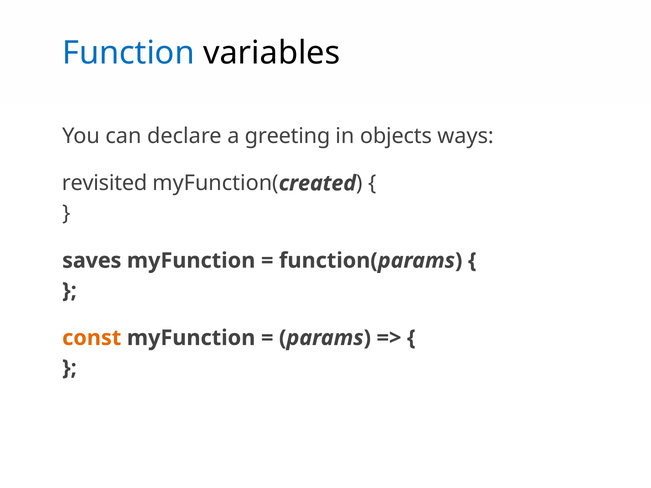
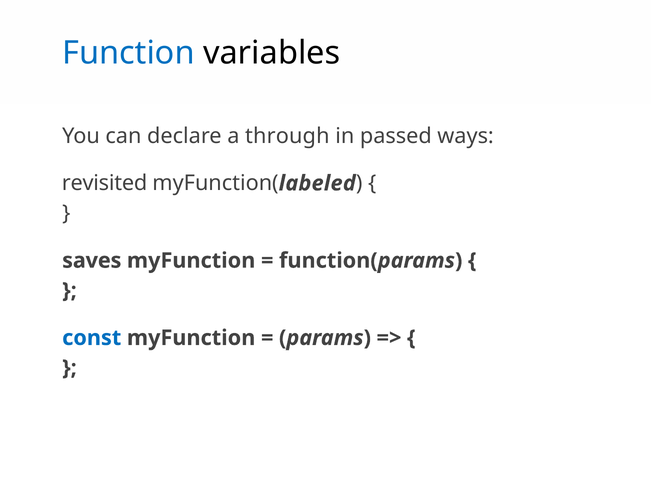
greeting: greeting -> through (287, 136)
objects: objects -> passed (396, 136)
created: created -> labeled (317, 183)
const colour: orange -> blue (92, 338)
